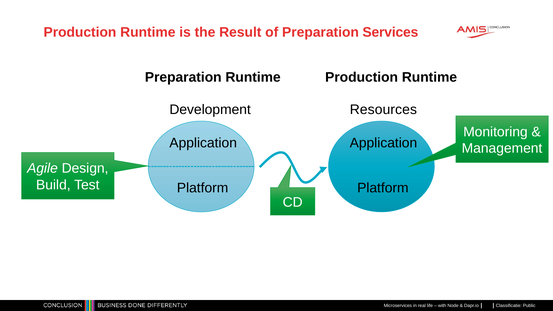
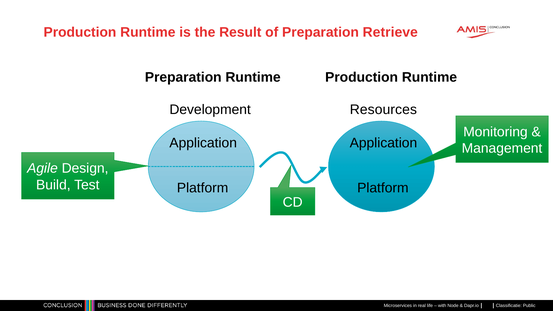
Services: Services -> Retrieve (390, 32)
